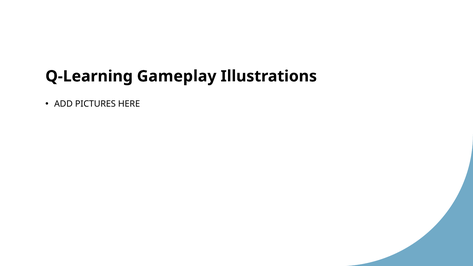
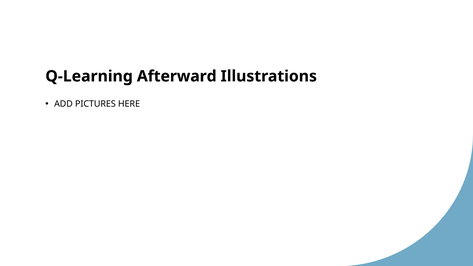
Gameplay: Gameplay -> Afterward (177, 76)
